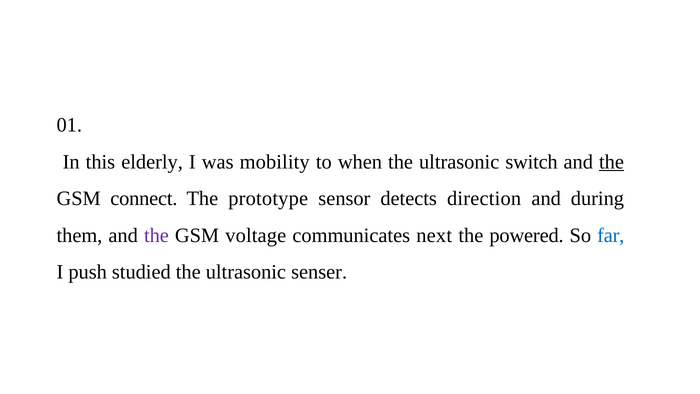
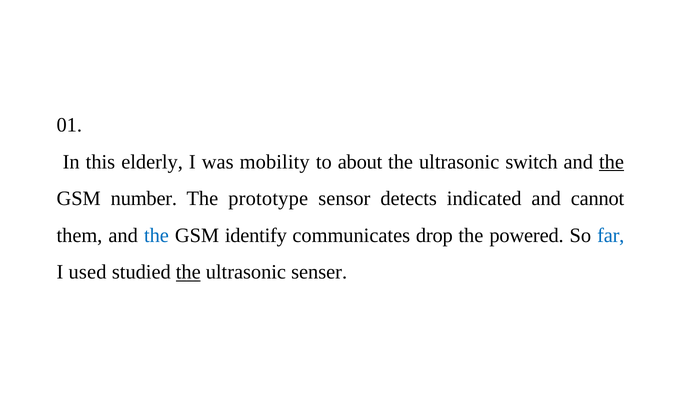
when: when -> about (360, 162)
connect: connect -> number (144, 199)
direction: direction -> indicated (484, 199)
during: during -> cannot (598, 199)
the colour: purple -> blue (156, 235)
voltage: voltage -> identify (256, 235)
next: next -> drop (434, 235)
push: push -> used (88, 272)
the underline: none -> present (188, 272)
